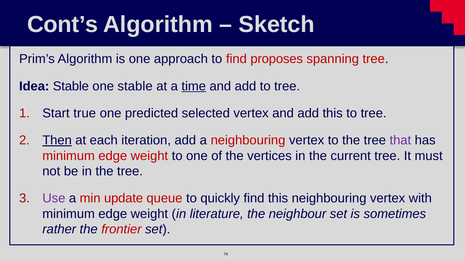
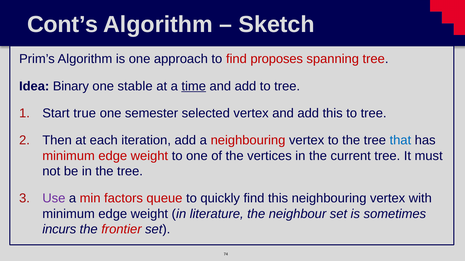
Idea Stable: Stable -> Binary (71, 86)
predicted: predicted -> semester (152, 113)
Then underline: present -> none (57, 141)
that colour: purple -> blue (400, 141)
update: update -> factors (124, 199)
rather: rather -> incurs (59, 230)
